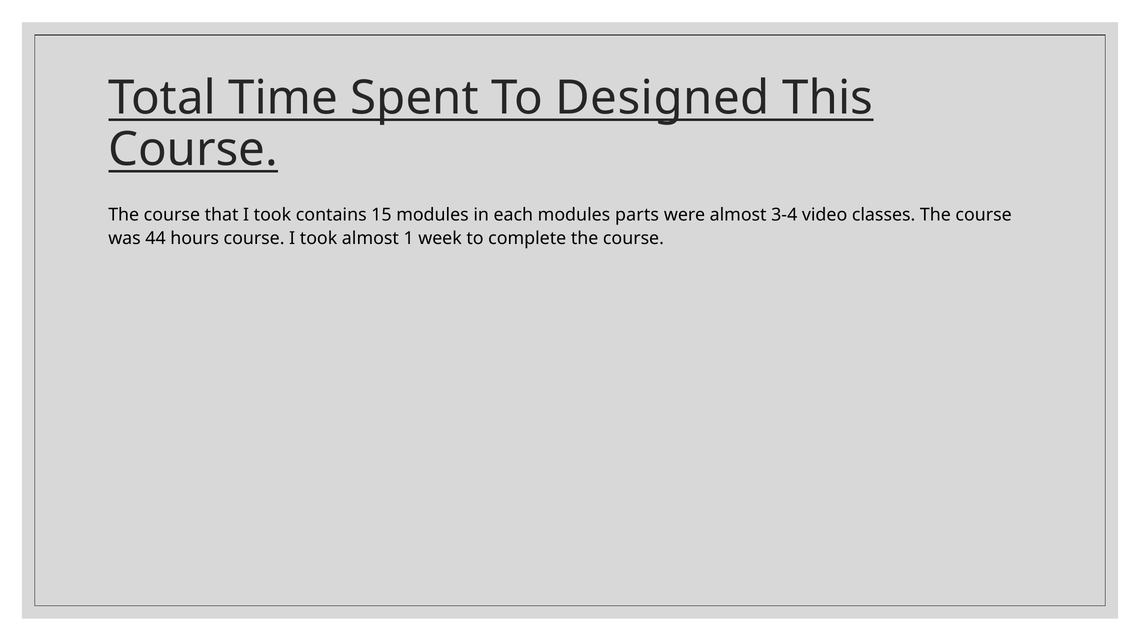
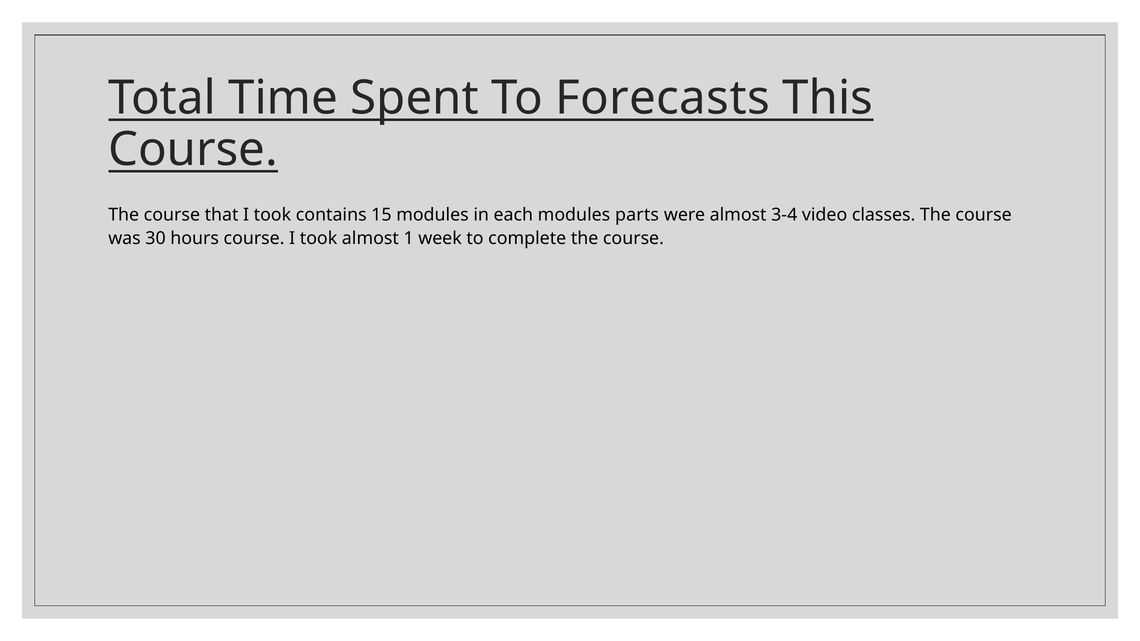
Designed: Designed -> Forecasts (662, 98)
44: 44 -> 30 (155, 238)
